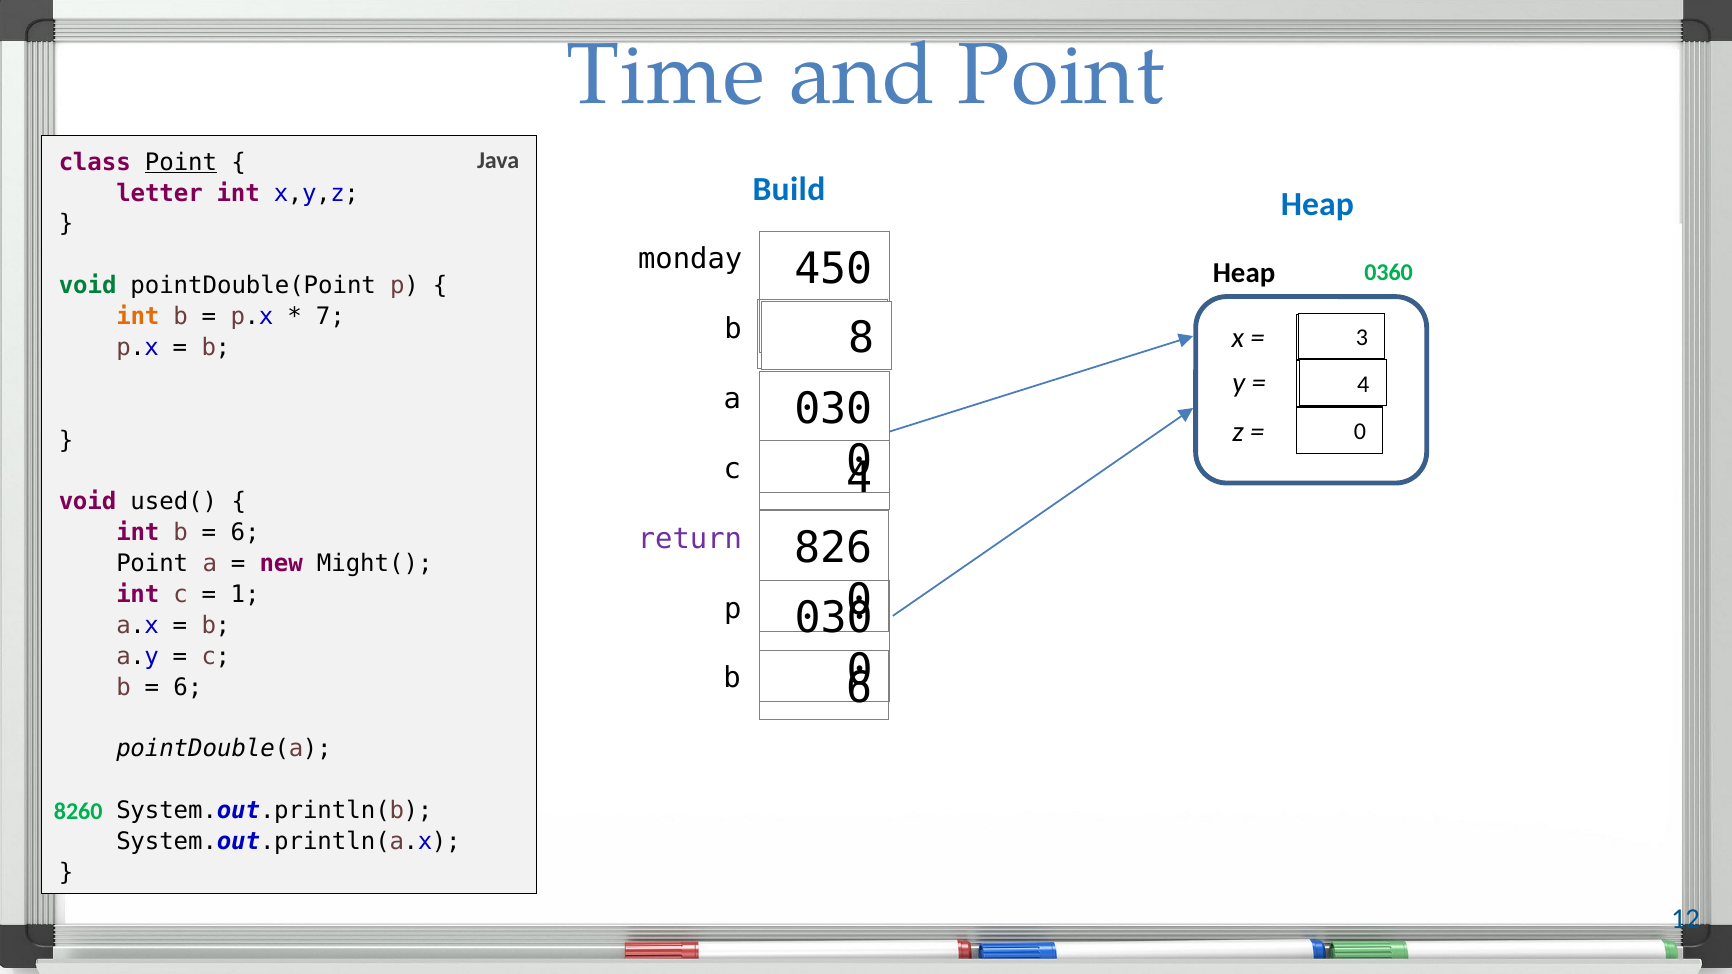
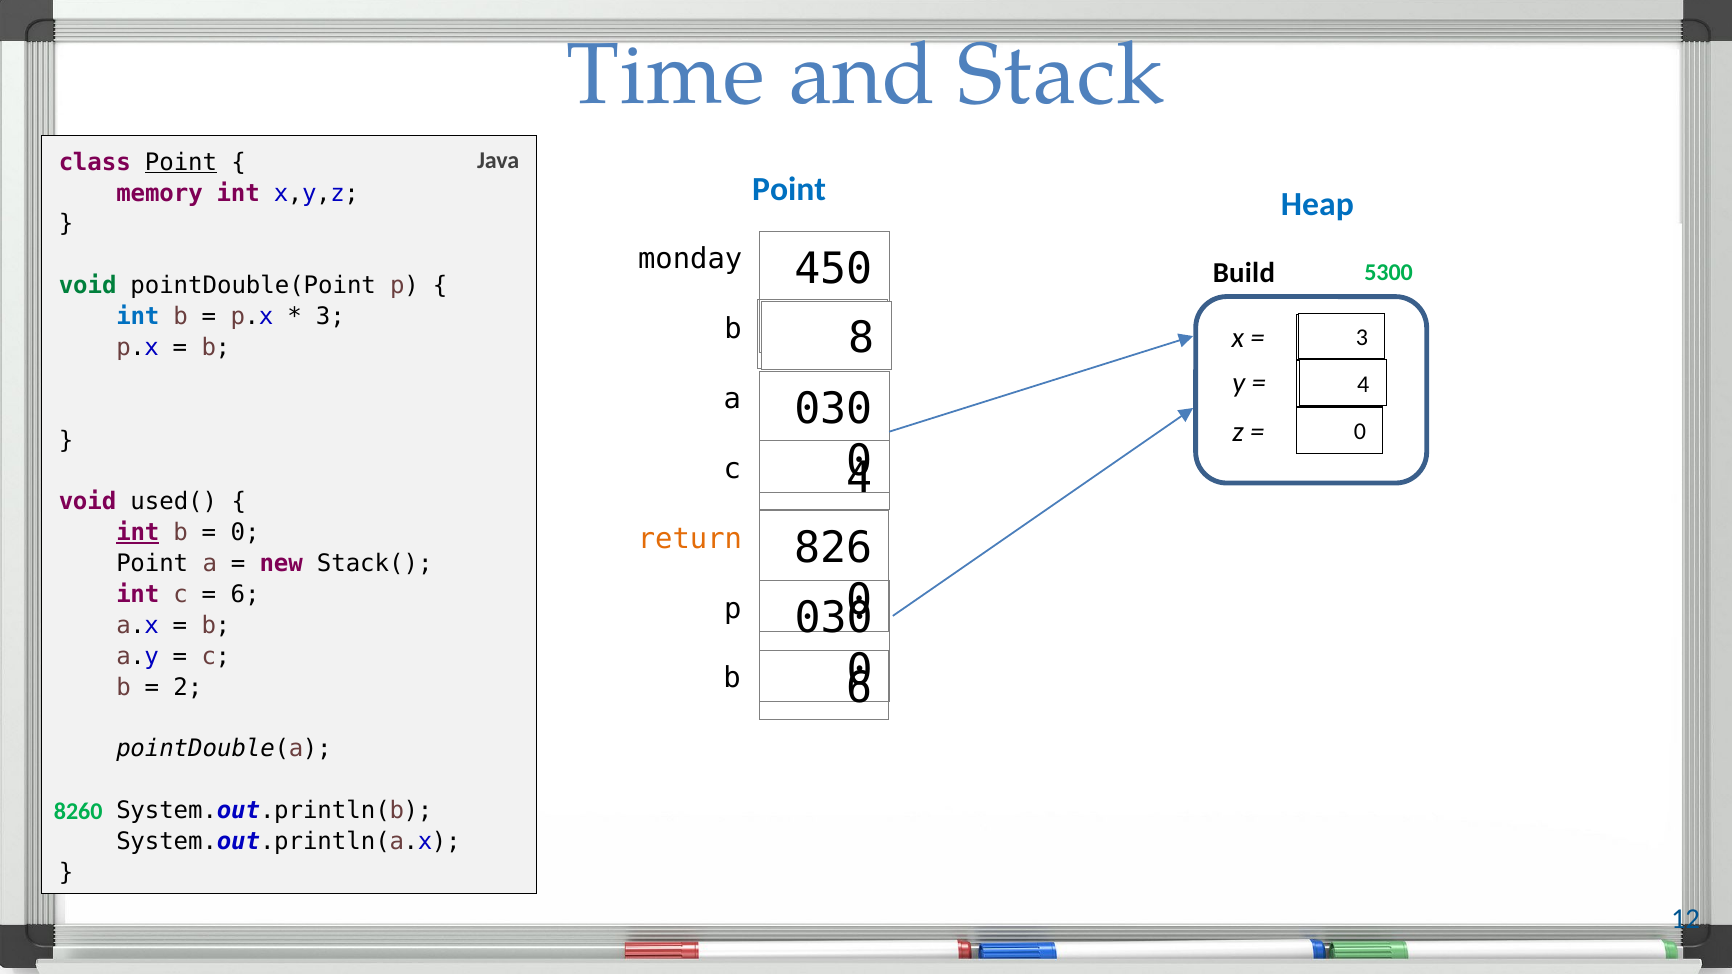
and Point: Point -> Stack (1061, 75)
Build: Build -> Point (789, 189)
letter: letter -> memory (160, 193)
Heap: Heap -> Build (1244, 273)
0360: 0360 -> 5300 (1389, 272)
int colour: orange -> blue (138, 317)
7: 7 -> 3 (330, 317)
int underline: none -> present (138, 533)
6: 6 -> 0 (245, 533)
return colour: purple -> orange (690, 539)
Might(: Might( -> Stack( (375, 564)
1: 1 -> 6 (245, 595)
6: 6 -> 2 (188, 687)
